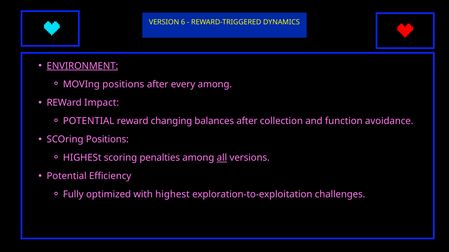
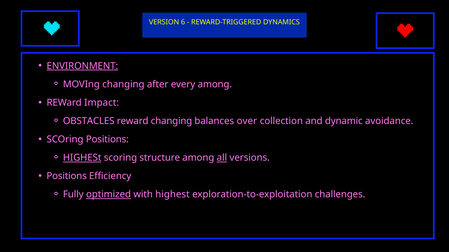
MOVIng positions: positions -> changing (123, 85)
POTENTIAL: POTENTIAL -> OBSTACLES (89, 121)
balances after: after -> over (247, 121)
function: function -> dynamic (344, 121)
HIGHESt underline: none -> present (82, 158)
penalties: penalties -> structure (160, 158)
Potential: Potential -> Positions (67, 177)
optimized underline: none -> present (109, 195)
